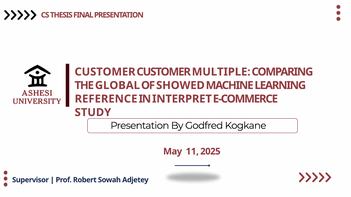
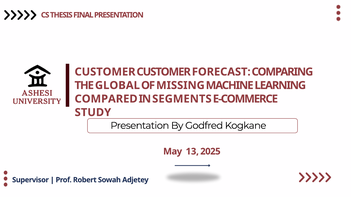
MULTIPLE: MULTIPLE -> FORECAST (221, 72)
SHOWED: SHOWED -> MISSING (180, 86)
REFERENCE: REFERENCE -> COMPARED (106, 99)
INTERPRET: INTERPRET -> SEGMENTS (182, 99)
11: 11 -> 13 (192, 152)
